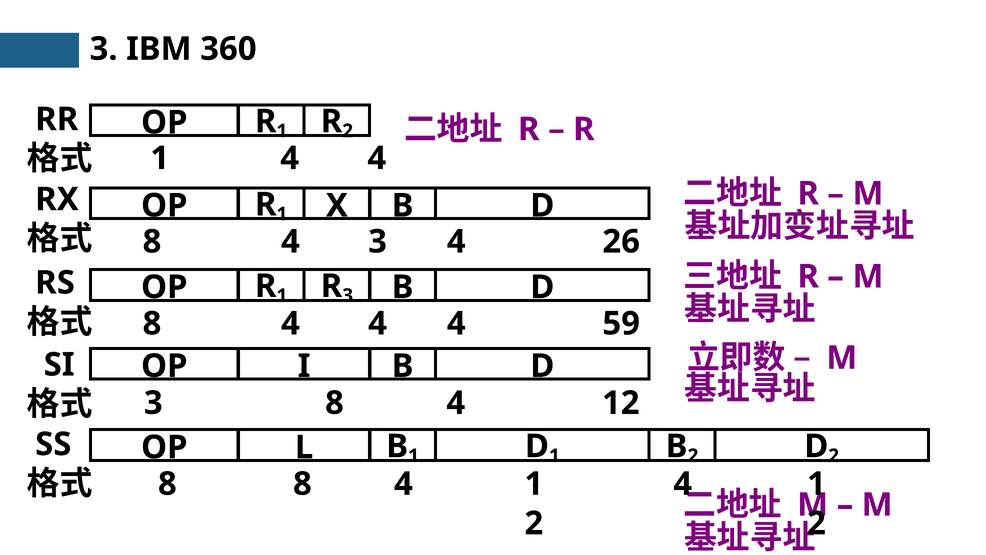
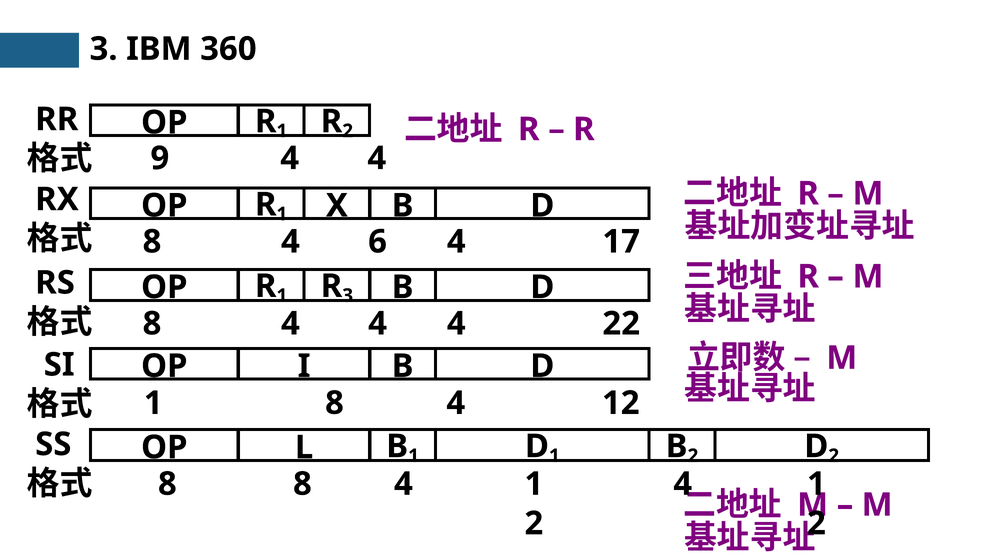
1: 1 -> 9 (160, 158)
4 3: 3 -> 6 (378, 242)
26: 26 -> 17 (621, 242)
59: 59 -> 22 (621, 323)
3: 3 -> 1 (153, 403)
